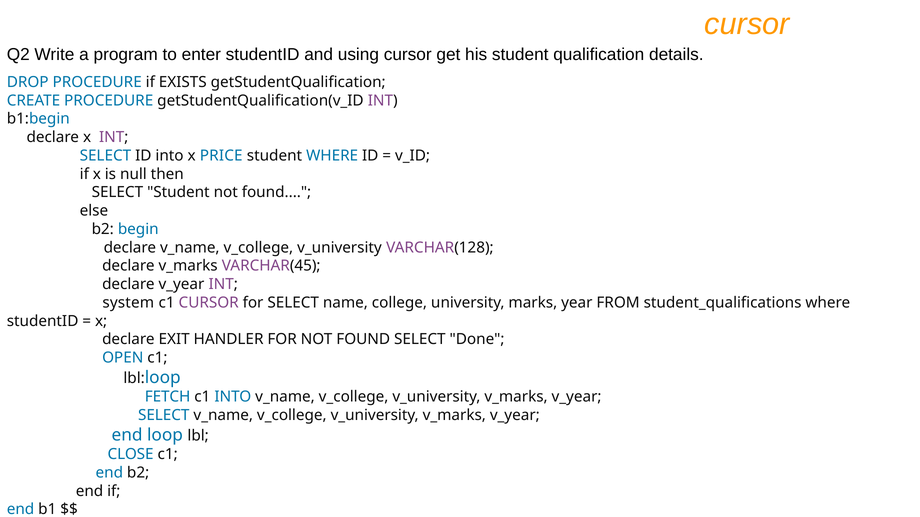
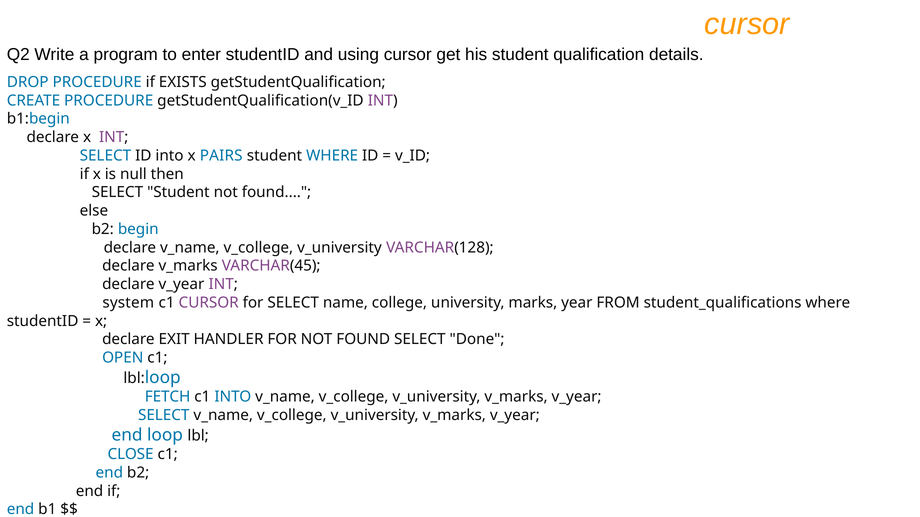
PRICE: PRICE -> PAIRS (221, 156)
